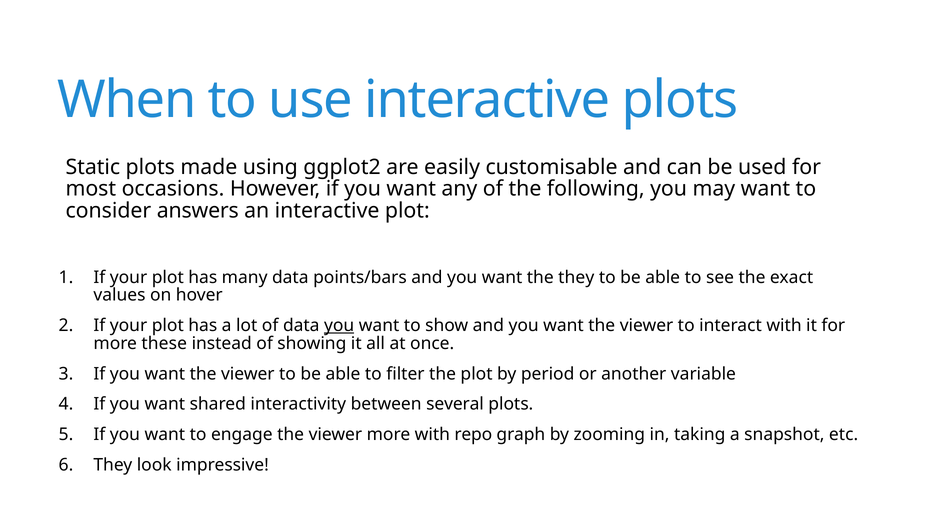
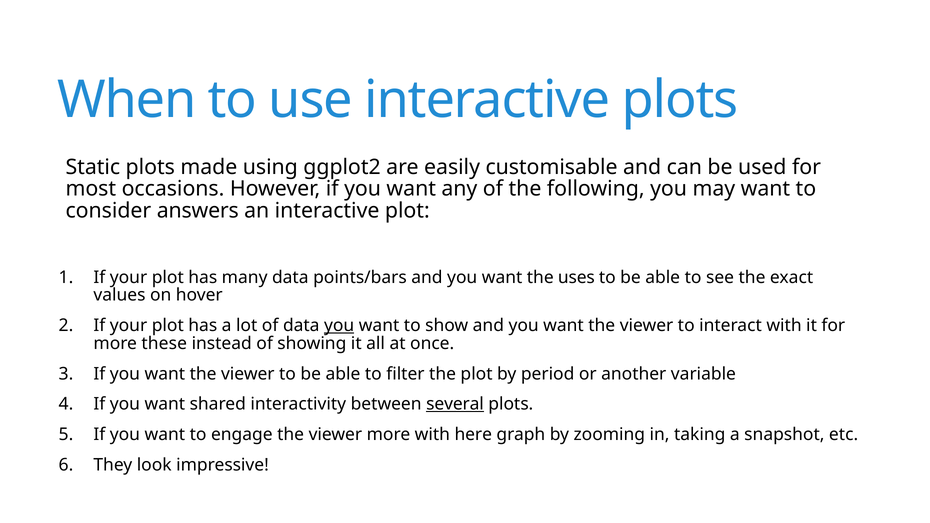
the they: they -> uses (576, 277)
several underline: none -> present (455, 404)
repo: repo -> here (473, 435)
